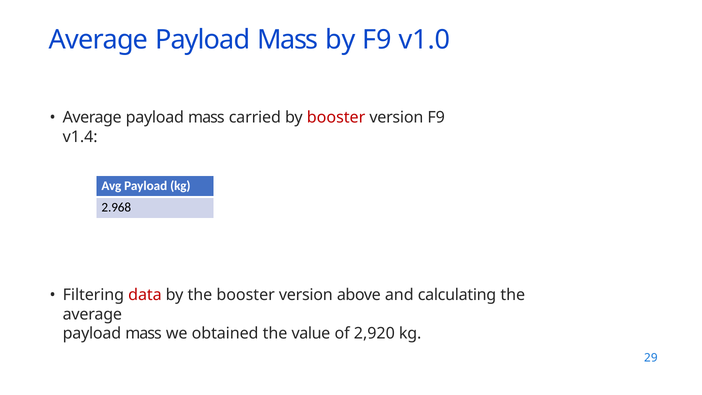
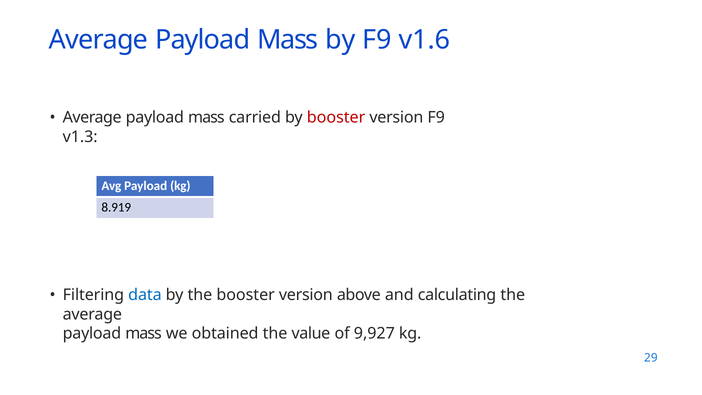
v1.0: v1.0 -> v1.6 (425, 40)
v1.4: v1.4 -> v1.3 (80, 137)
2.968: 2.968 -> 8.919 (116, 207)
data colour: red -> blue (145, 295)
2,920: 2,920 -> 9,927 (374, 333)
